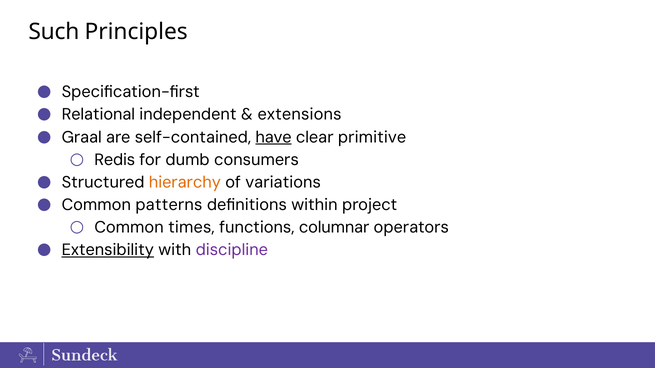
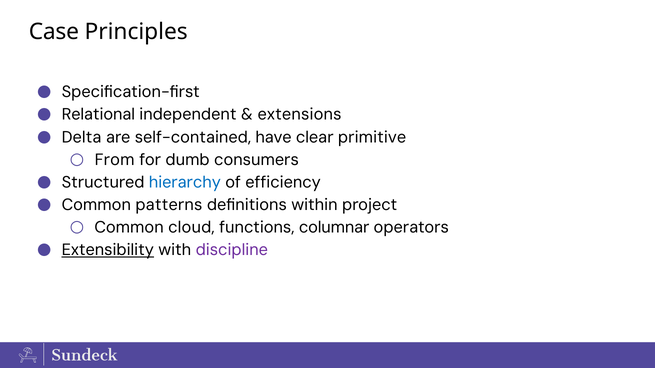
Such: Such -> Case (54, 32)
Graal: Graal -> Delta (82, 137)
have underline: present -> none (274, 137)
Redis: Redis -> From (115, 160)
hierarchy colour: orange -> blue (185, 182)
variations: variations -> efficiency (283, 182)
times: times -> cloud (191, 228)
